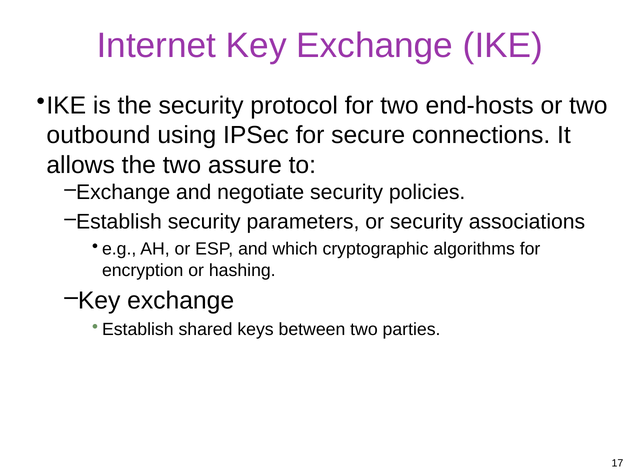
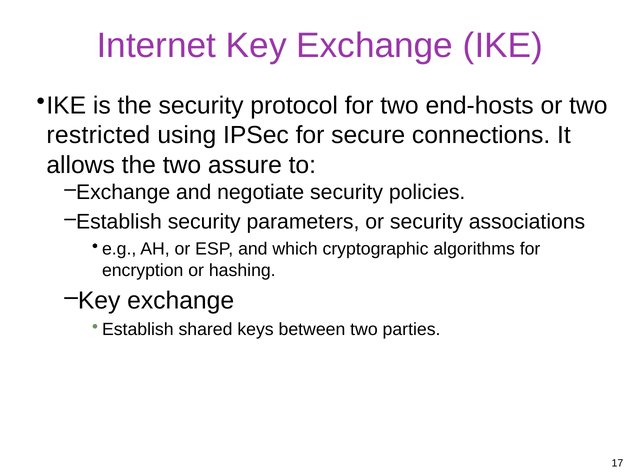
outbound: outbound -> restricted (98, 135)
